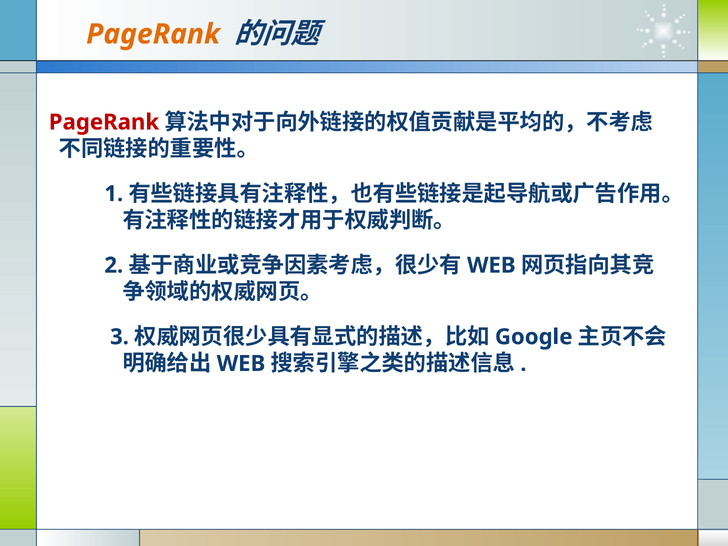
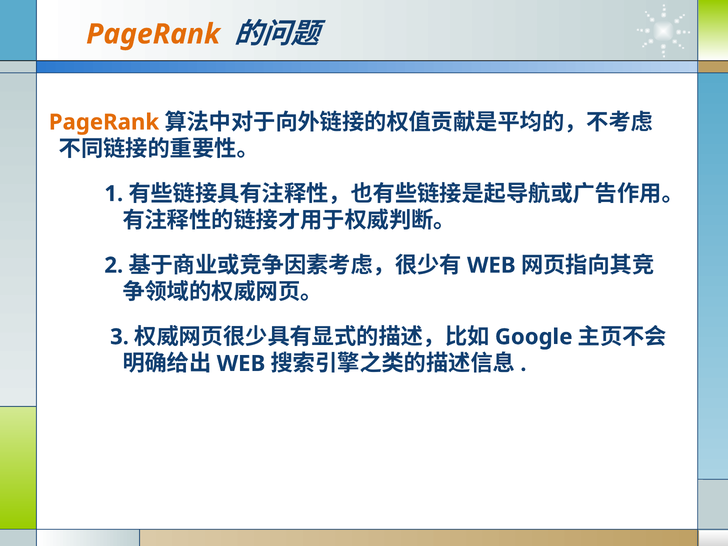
PageRank colour: red -> orange (104, 122)
